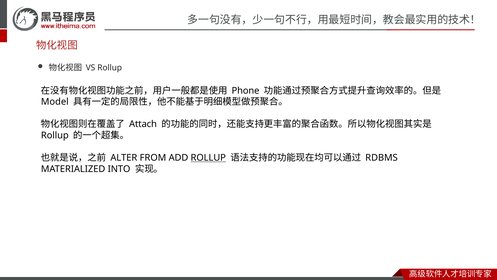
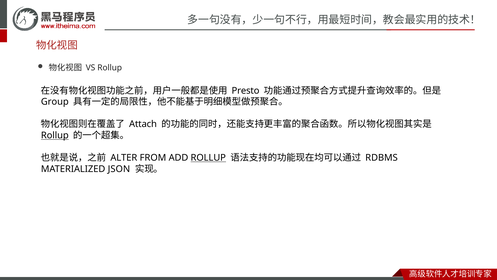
Phone: Phone -> Presto (246, 91)
Model: Model -> Group (55, 102)
Rollup underline: none -> present (55, 135)
INTO: INTO -> JSON (119, 169)
